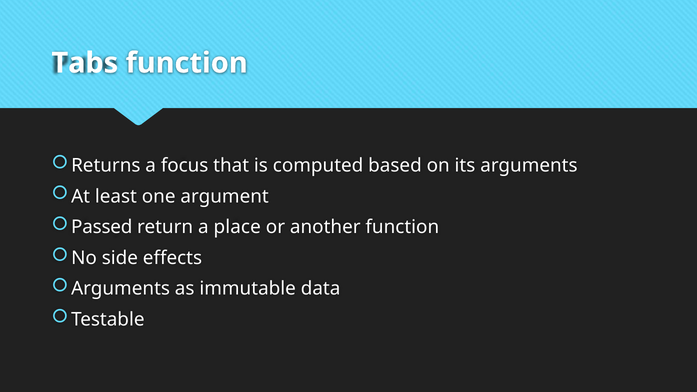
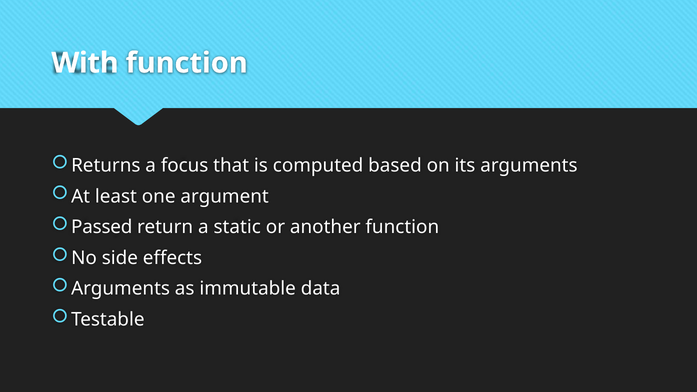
Tabs: Tabs -> With (85, 63)
place: place -> static (237, 227)
